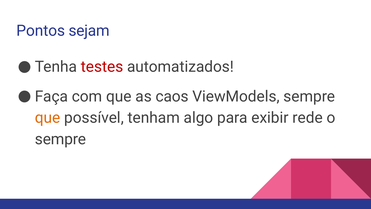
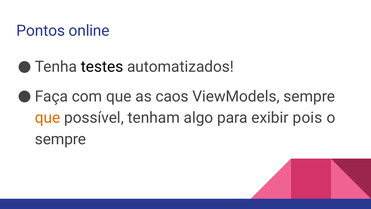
sejam: sejam -> online (89, 31)
testes colour: red -> black (102, 67)
rede: rede -> pois (308, 118)
